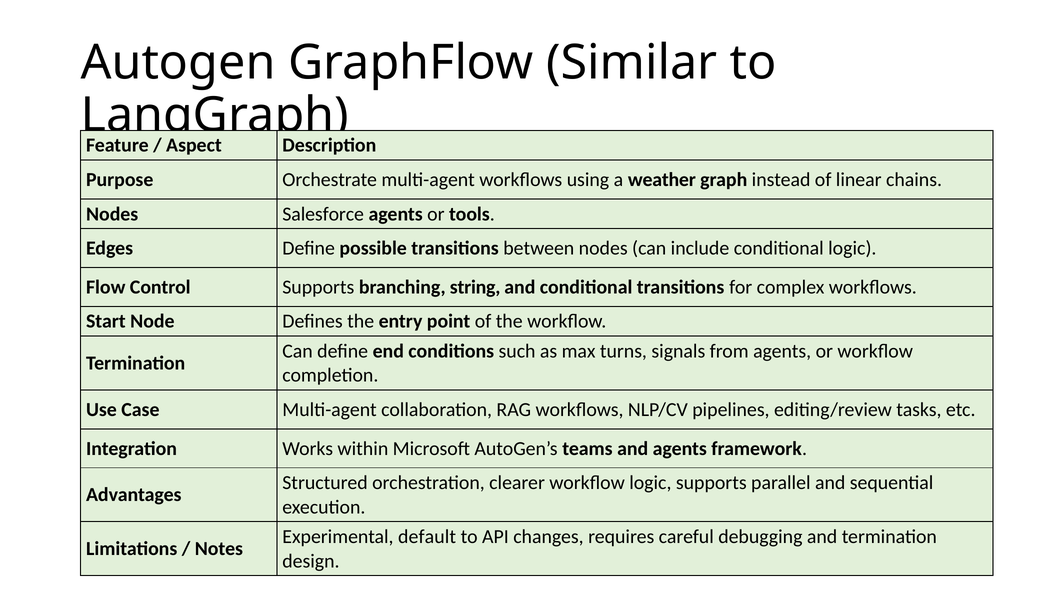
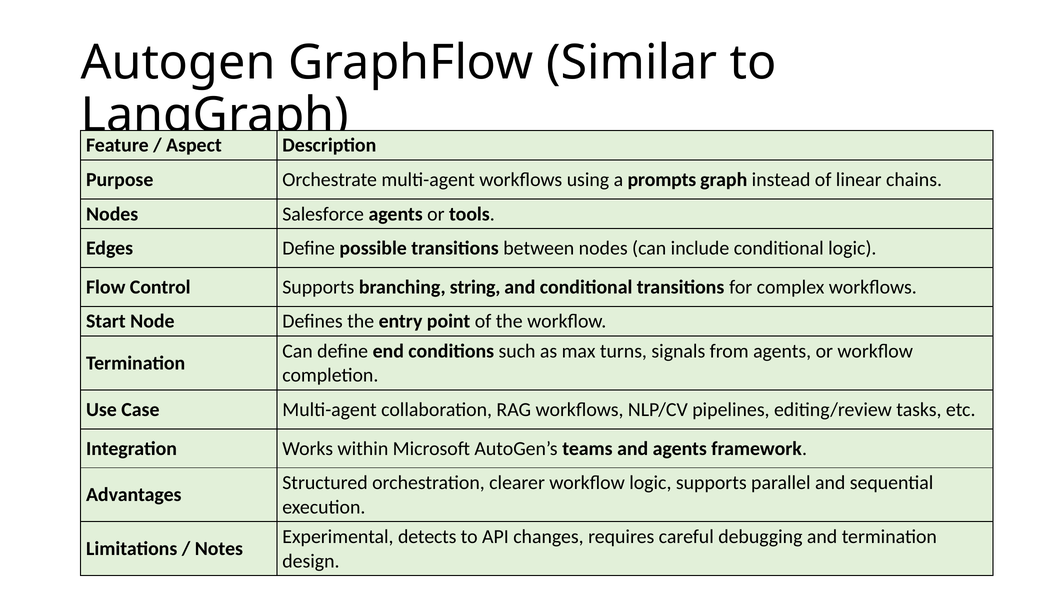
weather: weather -> prompts (662, 180)
default: default -> detects (427, 537)
